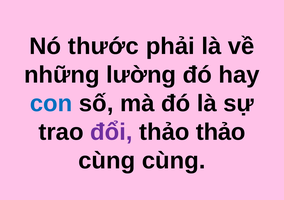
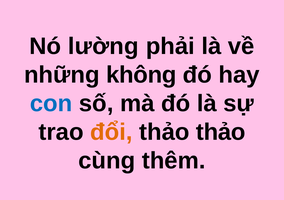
thước: thước -> lường (103, 46)
lường: lường -> không (141, 75)
đổi colour: purple -> orange (111, 132)
cùng cùng: cùng -> thêm (174, 161)
